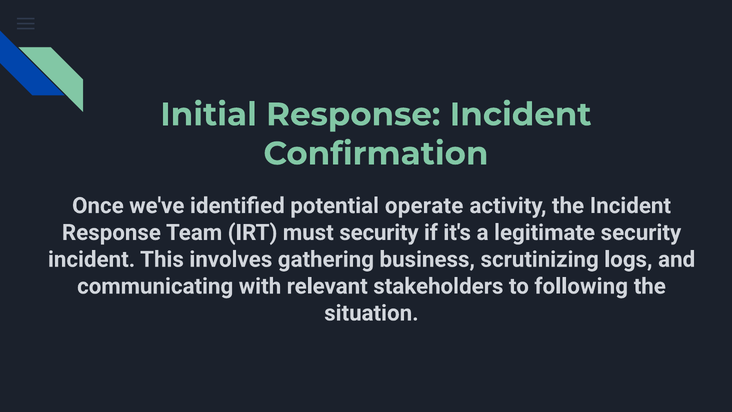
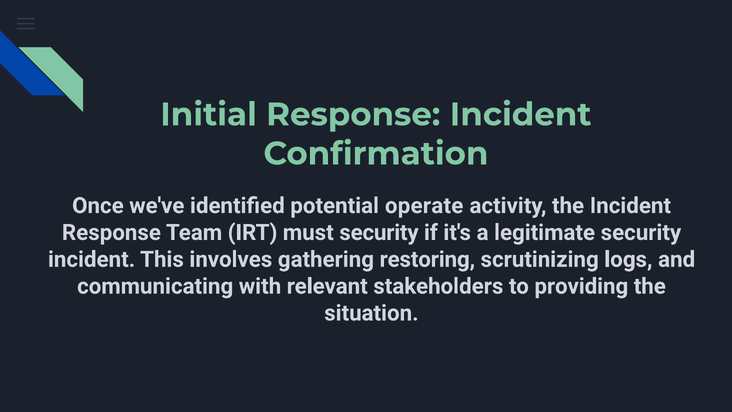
business: business -> restoring (427, 259)
following: following -> providing (581, 286)
